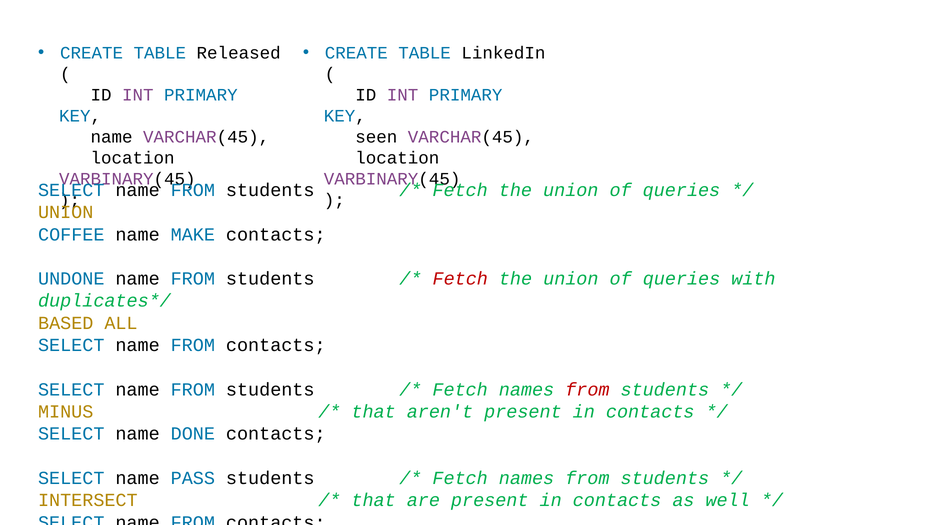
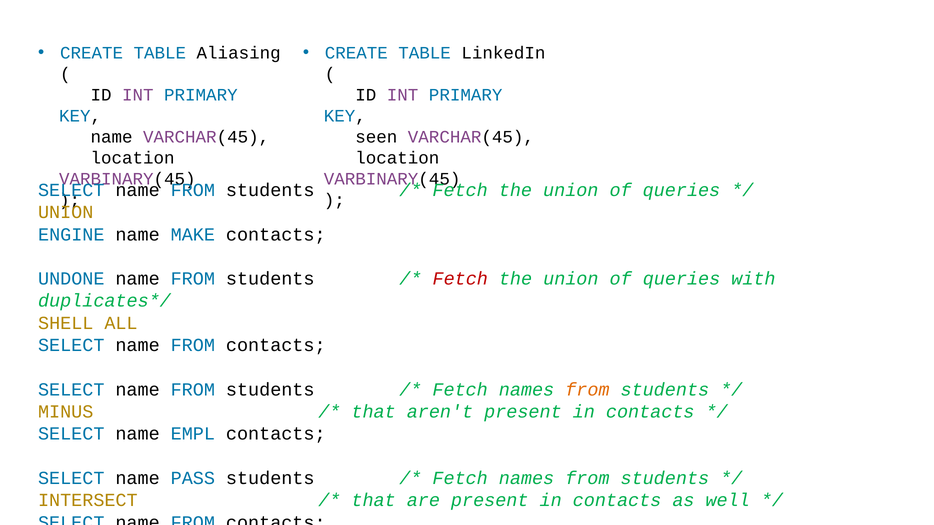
Released: Released -> Aliasing (239, 53)
COFFEE: COFFEE -> ENGINE (71, 235)
BASED: BASED -> SHELL (66, 323)
from colour: red -> orange (587, 390)
DONE: DONE -> EMPL (193, 434)
